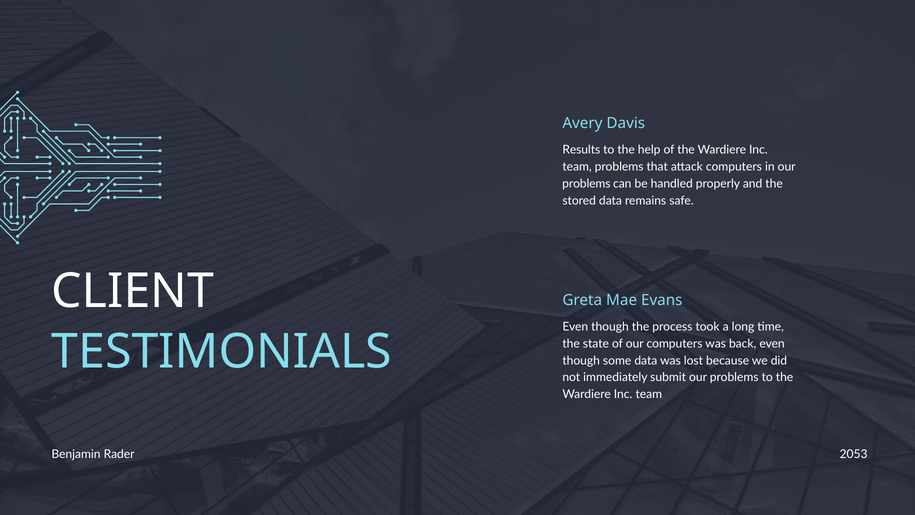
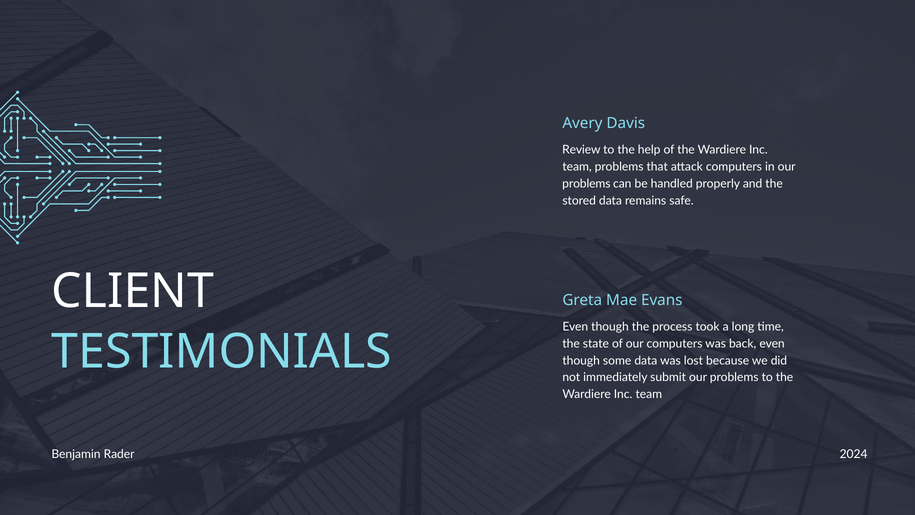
Results: Results -> Review (581, 150)
2053: 2053 -> 2024 (854, 454)
